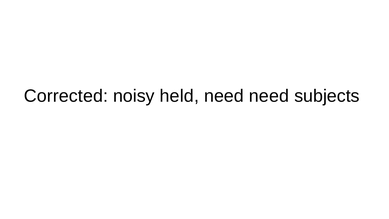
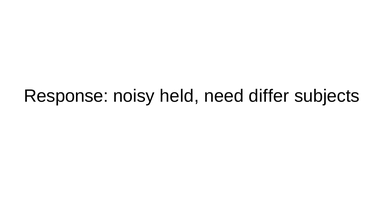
Corrected: Corrected -> Response (66, 96)
need need: need -> differ (269, 96)
